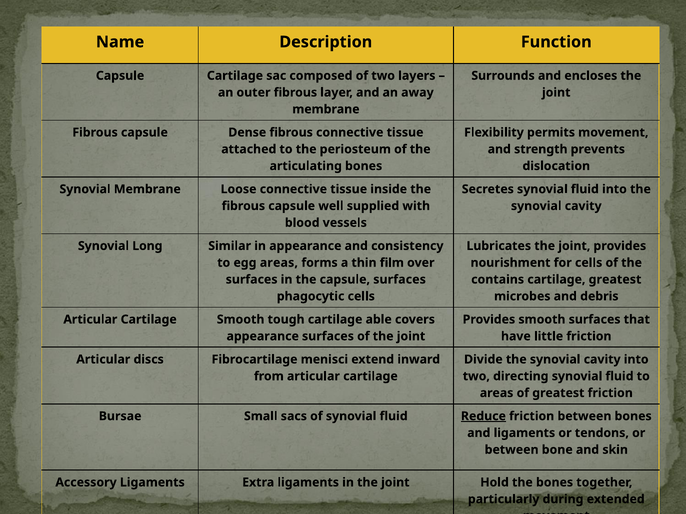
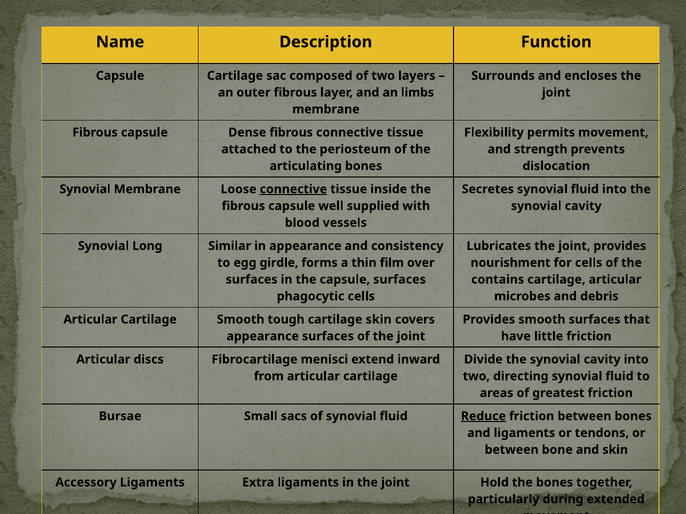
away: away -> limbs (417, 93)
connective underline: none -> present (293, 189)
egg areas: areas -> girdle (279, 263)
cartilage greatest: greatest -> articular (615, 280)
cartilage able: able -> skin (379, 320)
